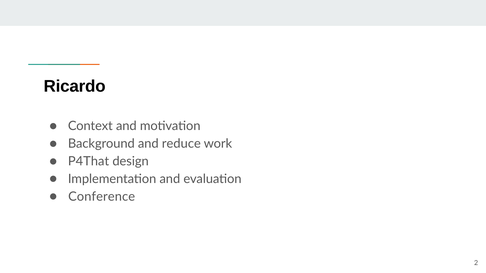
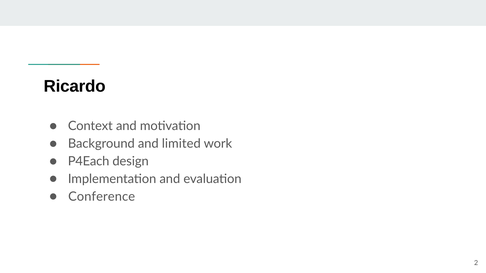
reduce: reduce -> limited (181, 144)
P4That: P4That -> P4Each (89, 162)
